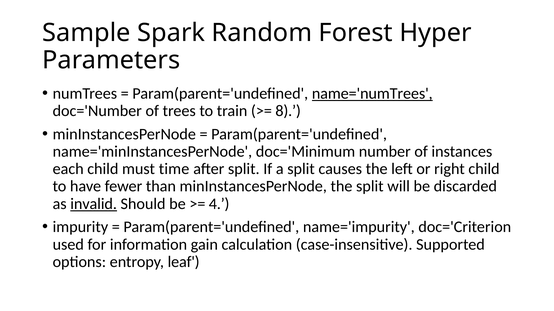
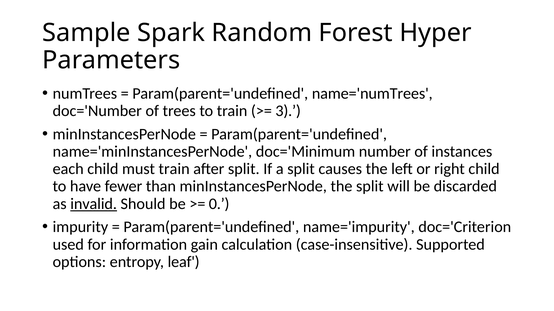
name='numTrees underline: present -> none (372, 94)
8: 8 -> 3 (288, 111)
must time: time -> train (174, 169)
4: 4 -> 0 (219, 204)
